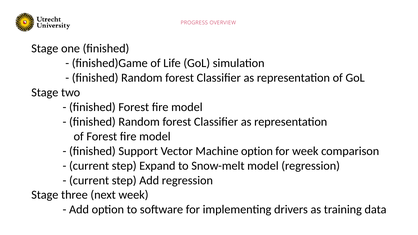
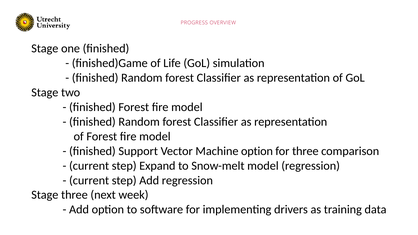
for week: week -> three (305, 151)
